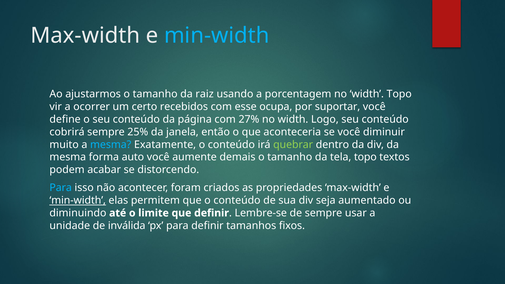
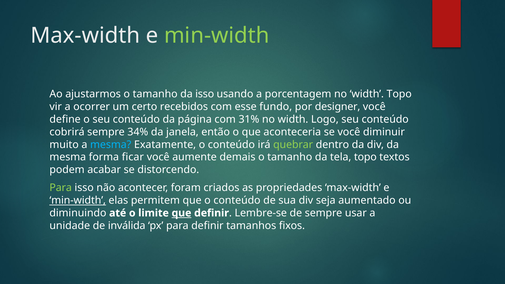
min-width colour: light blue -> light green (217, 35)
da raiz: raiz -> isso (205, 94)
ocupa: ocupa -> fundo (276, 107)
suportar: suportar -> designer (338, 107)
27%: 27% -> 31% (249, 119)
25%: 25% -> 34% (138, 132)
auto: auto -> ficar (133, 157)
Para colour: light blue -> light green (61, 188)
que underline: none -> present (181, 213)
